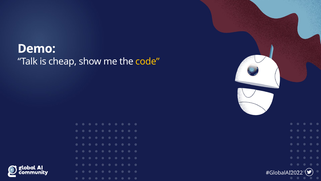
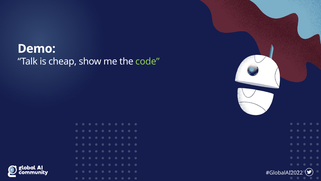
code colour: yellow -> light green (147, 61)
